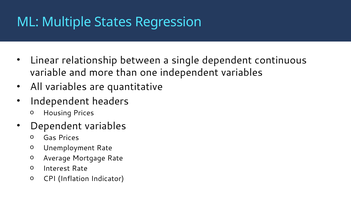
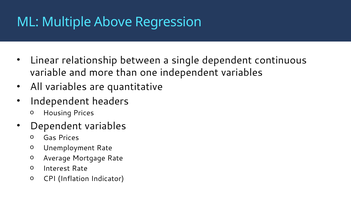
States: States -> Above (113, 22)
